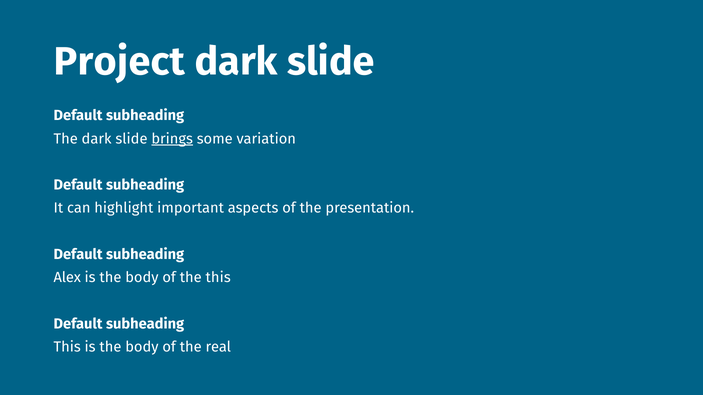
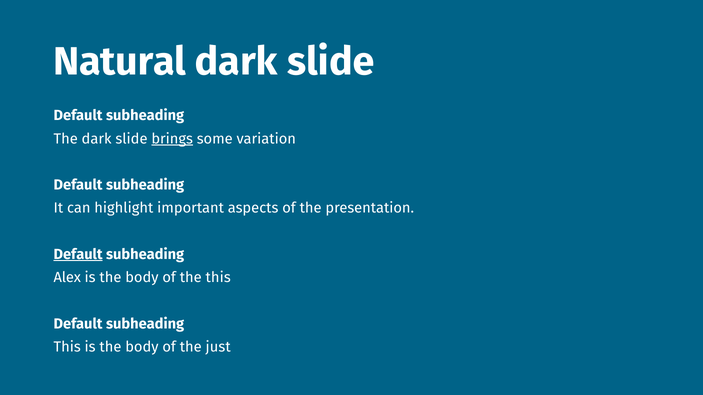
Project: Project -> Natural (120, 62)
Default underline: none -> present (78, 255)
real: real -> just (218, 347)
